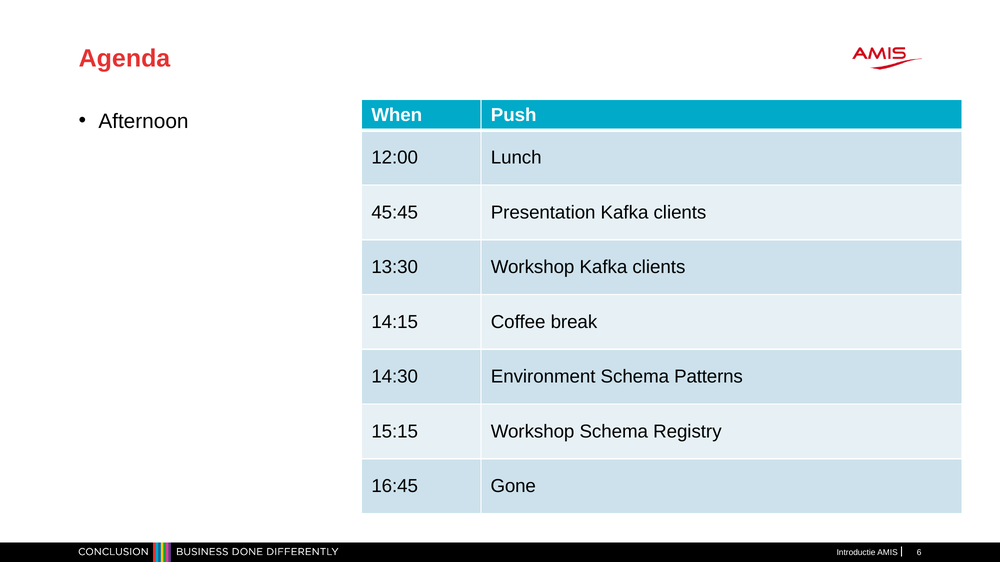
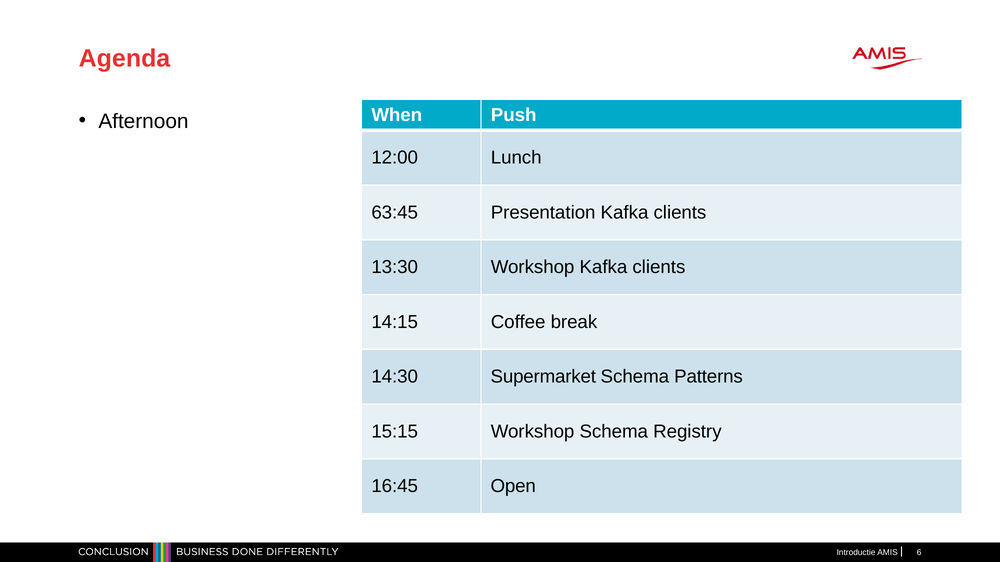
45:45: 45:45 -> 63:45 (395, 213)
Environment: Environment -> Supermarket (543, 377)
Gone: Gone -> Open (513, 487)
